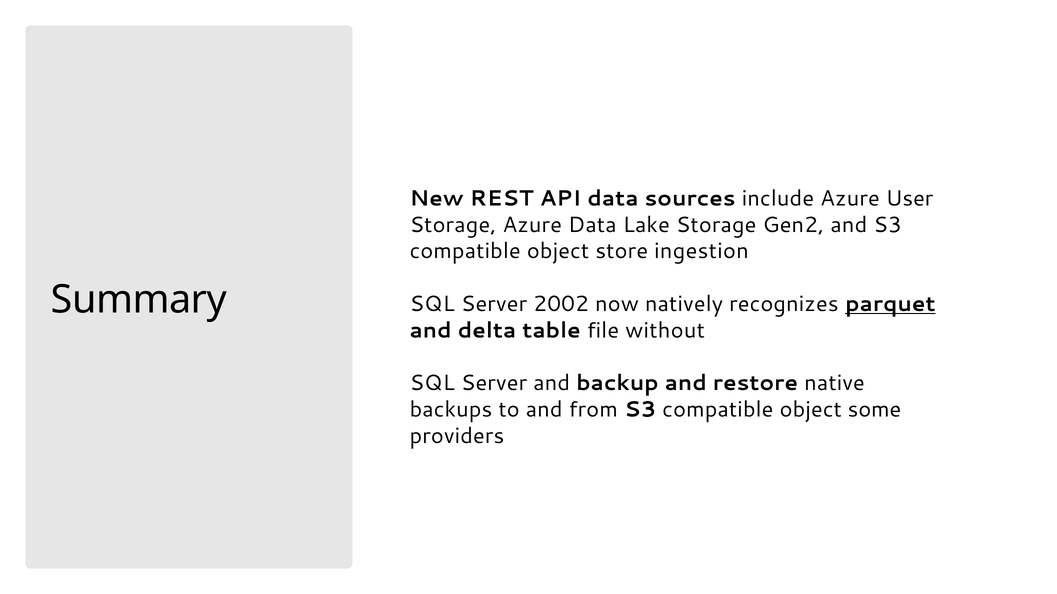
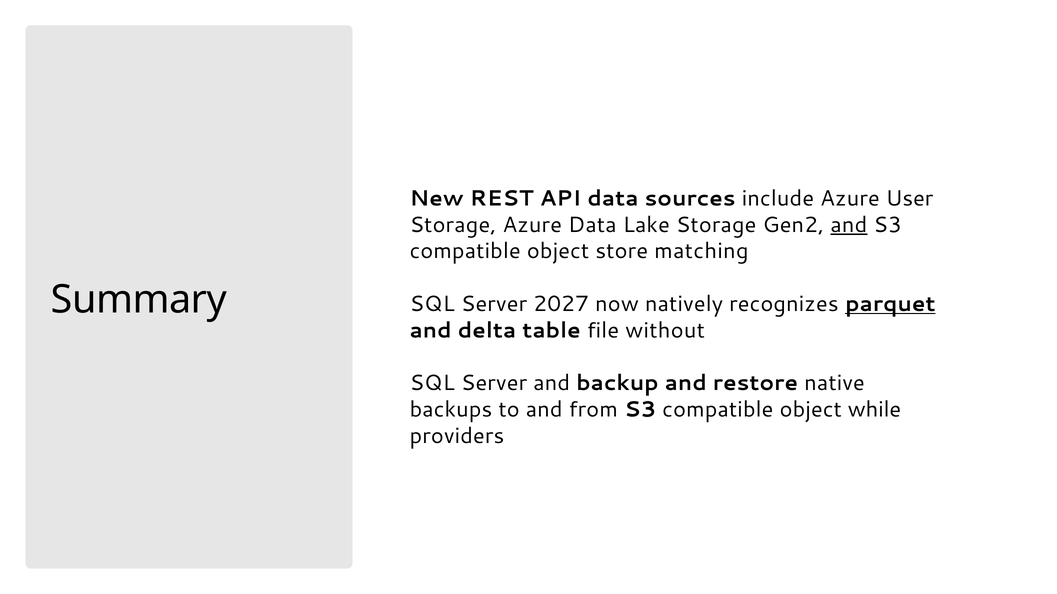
and underline: none -> present (849, 225)
ingestion: ingestion -> matching (701, 251)
2002: 2002 -> 2027 (561, 304)
some: some -> while (874, 410)
